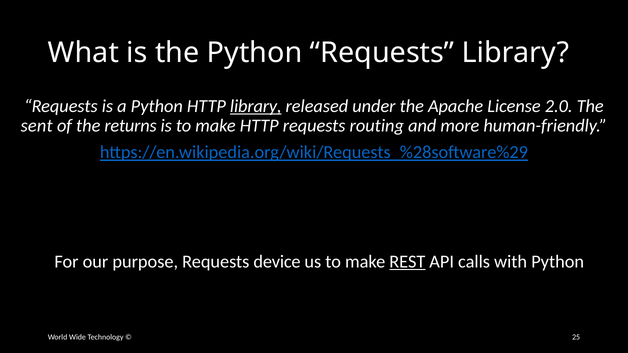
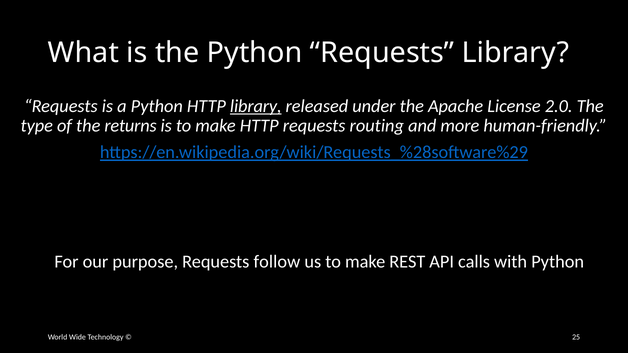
sent: sent -> type (37, 126)
device: device -> follow (277, 262)
REST underline: present -> none (407, 262)
